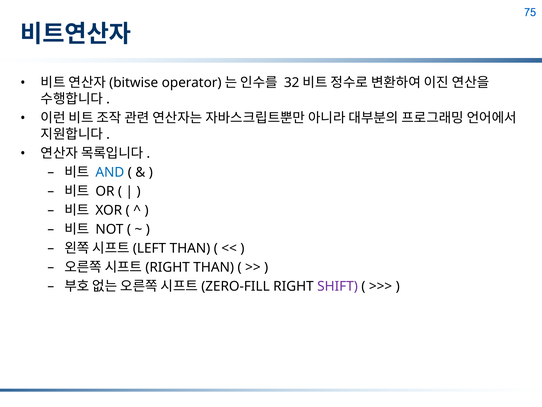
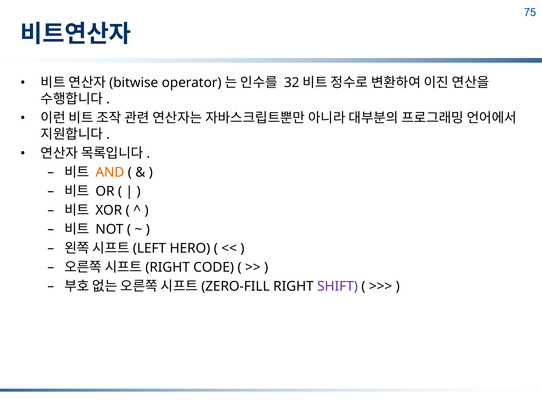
AND colour: blue -> orange (110, 172)
THAN: THAN -> HERO (190, 248)
THAN: THAN -> CODE (214, 267)
